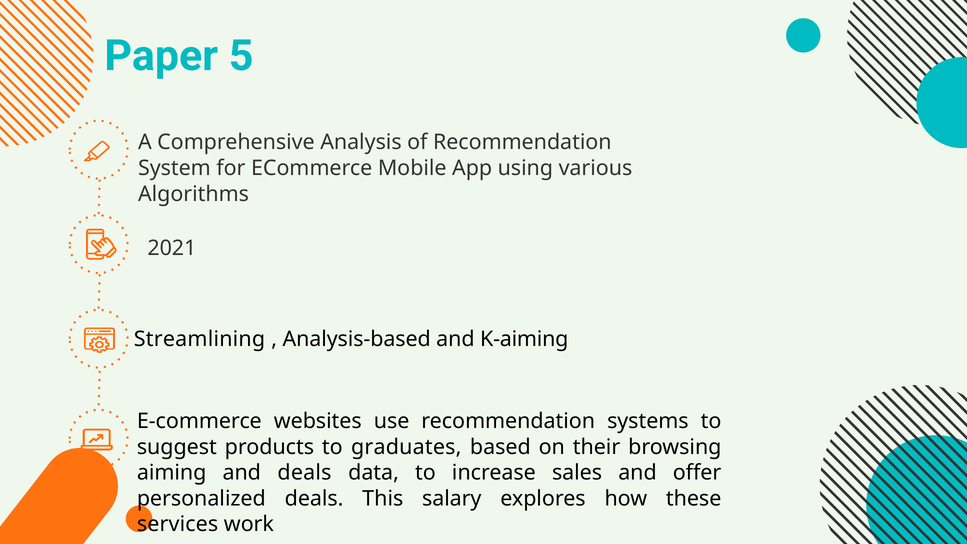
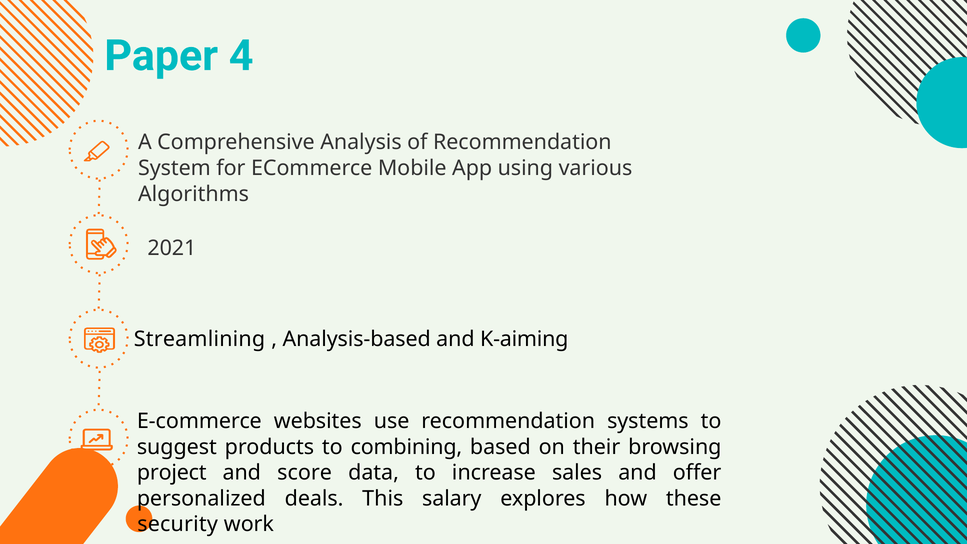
5: 5 -> 4 (241, 56)
graduates: graduates -> combining (406, 447)
aiming: aiming -> project (172, 473)
and deals: deals -> score (305, 473)
services: services -> security (178, 524)
